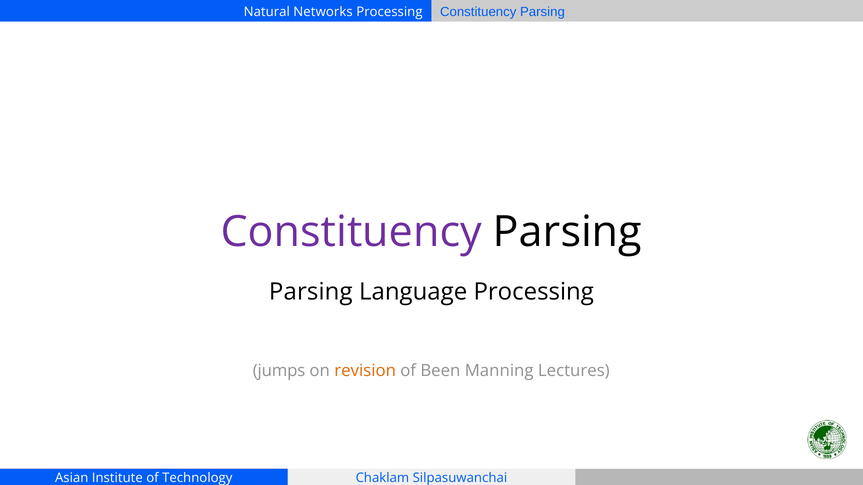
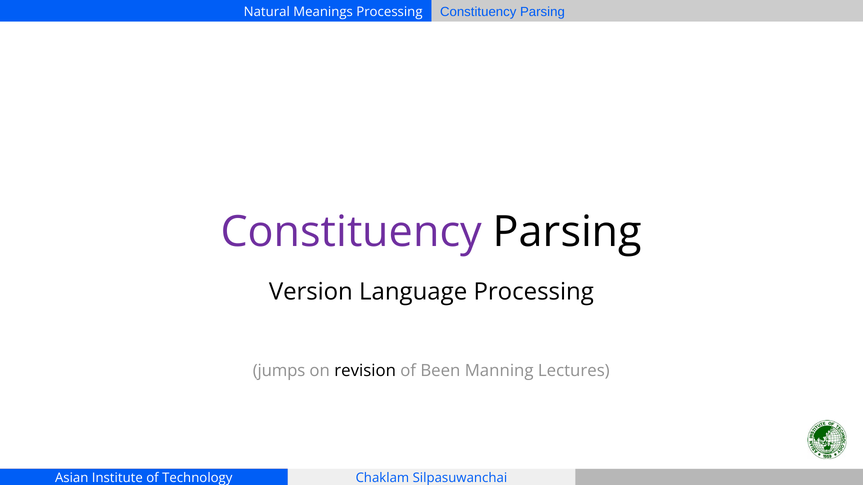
Networks: Networks -> Meanings (323, 12)
Parsing: Parsing -> Version (311, 292)
revision colour: orange -> black (365, 371)
